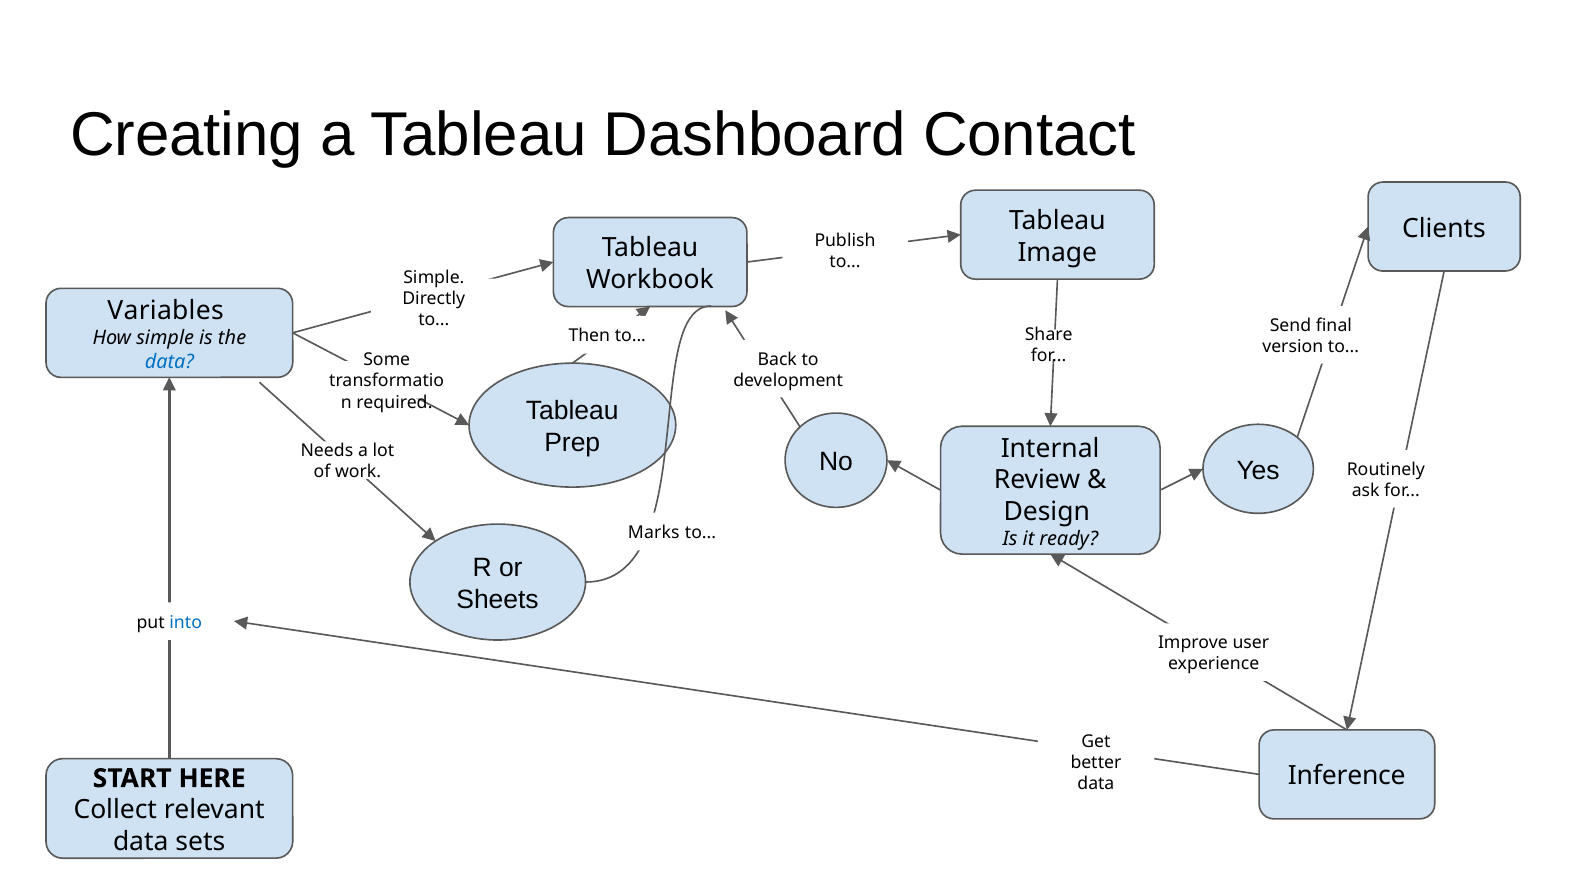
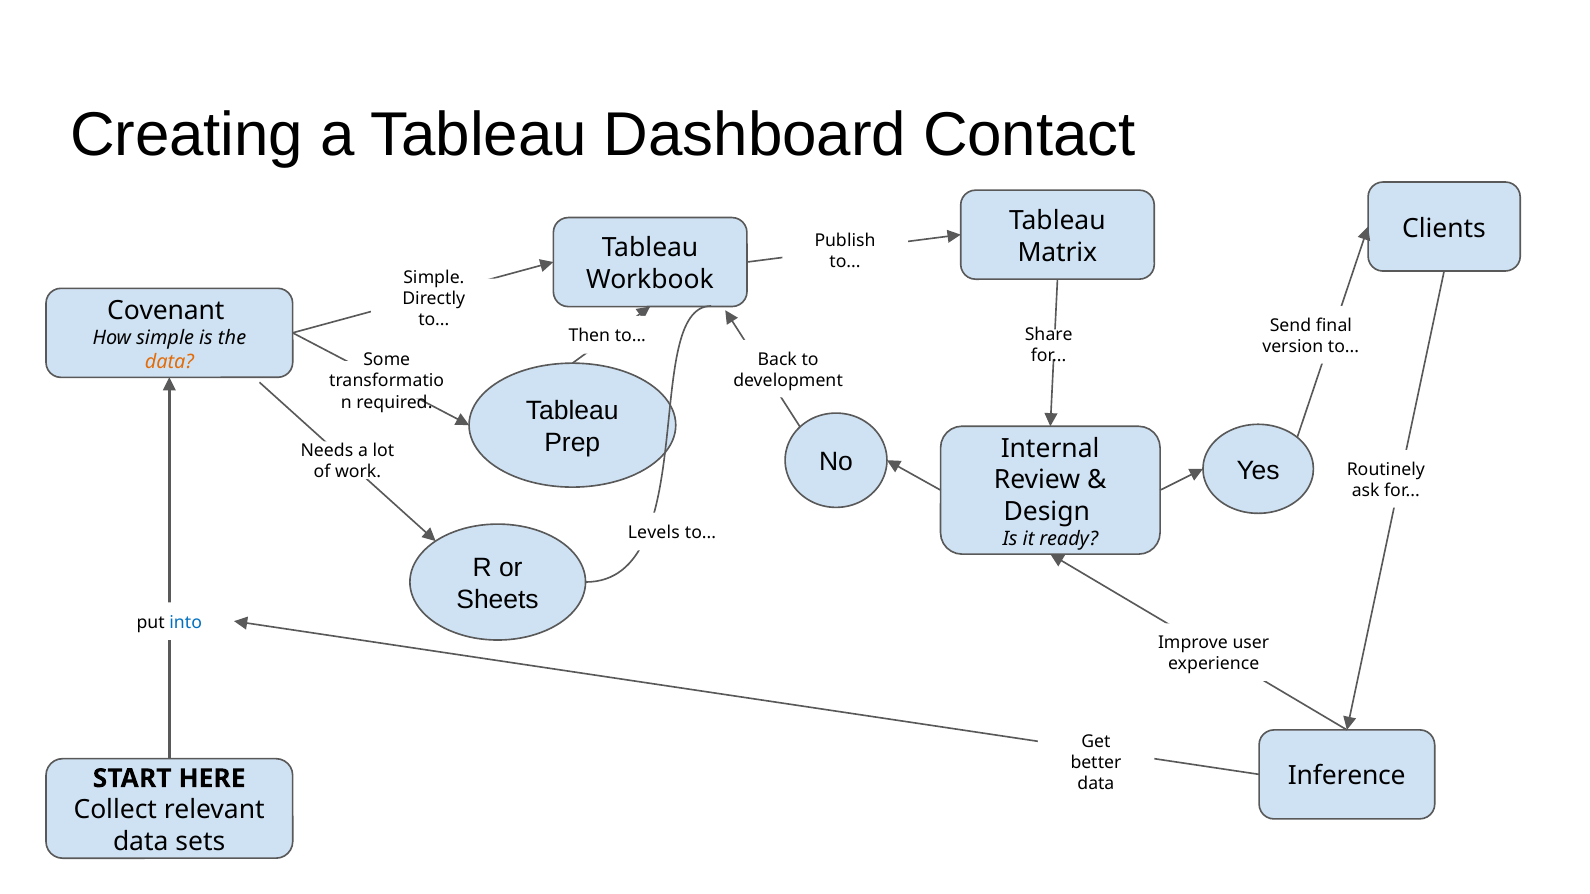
Image: Image -> Matrix (1057, 252)
Variables: Variables -> Covenant (166, 311)
data colour: blue -> orange (169, 362)
Marks: Marks -> Levels (654, 533)
